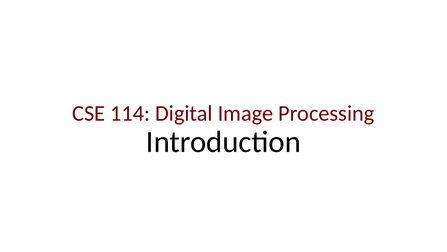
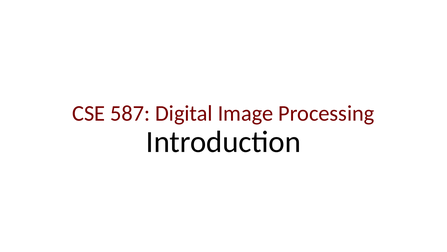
114: 114 -> 587 (130, 113)
